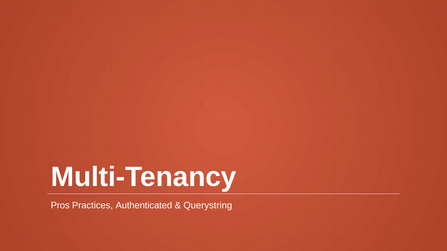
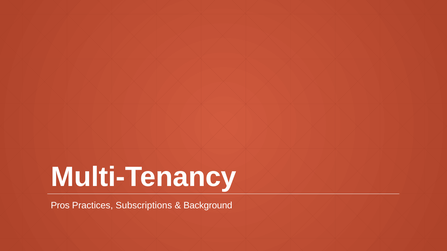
Authenticated: Authenticated -> Subscriptions (144, 206)
Querystring: Querystring -> Background (208, 206)
